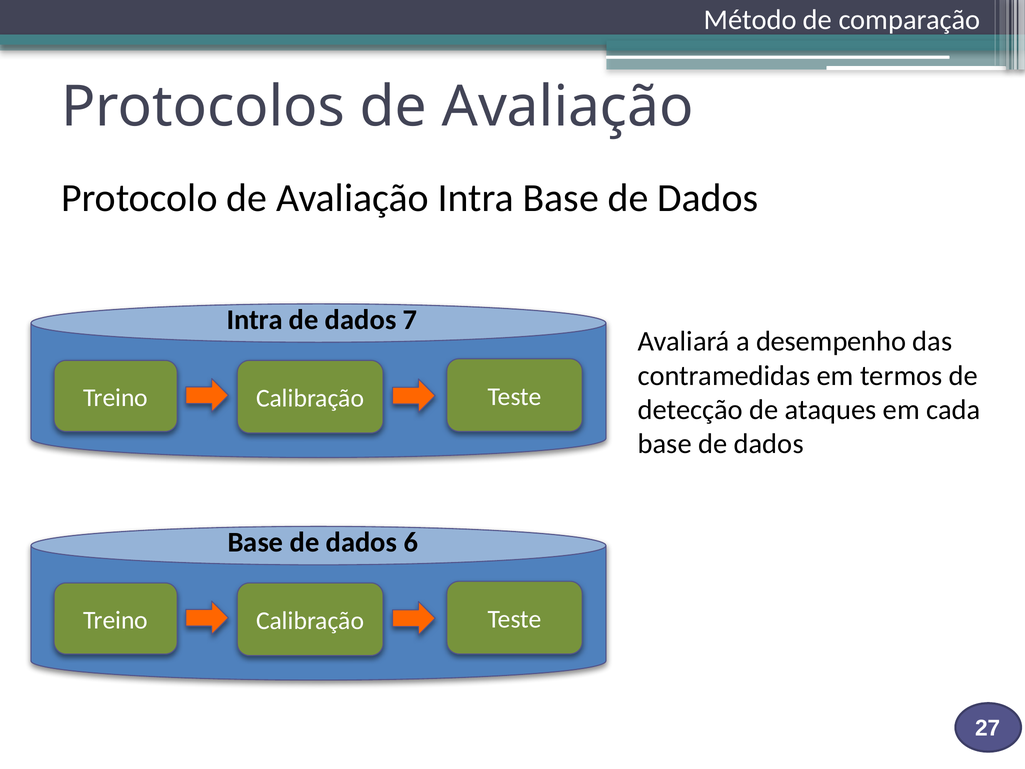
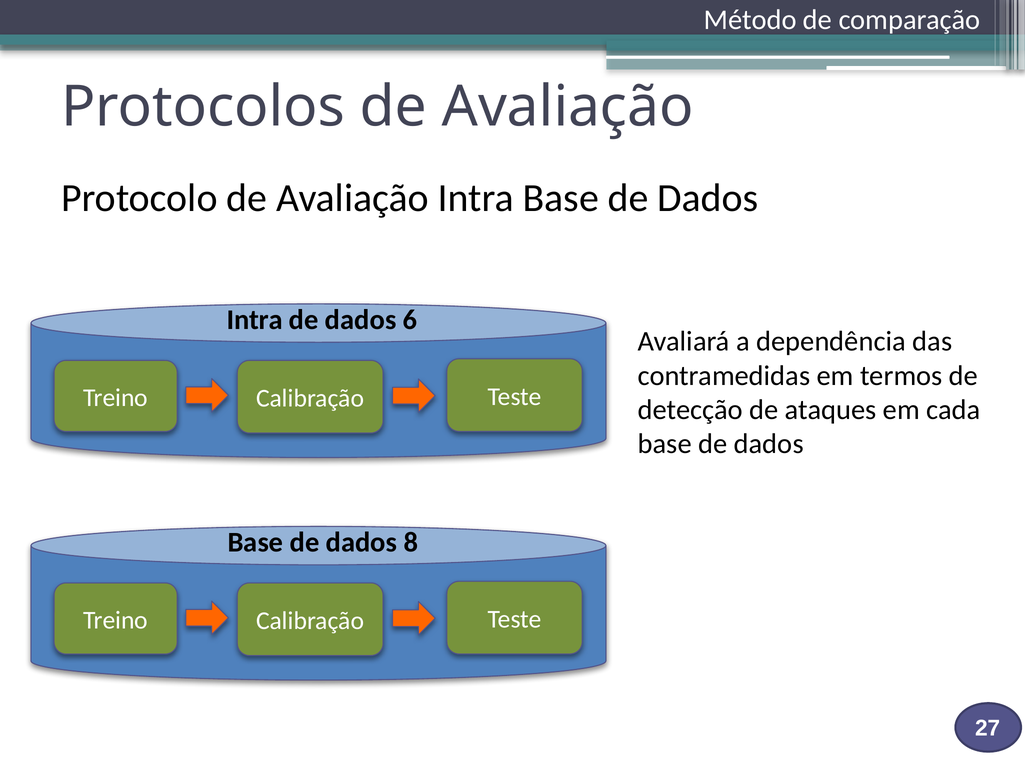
7: 7 -> 6 (410, 320)
desempenho: desempenho -> dependência (831, 341)
6: 6 -> 8 (411, 542)
